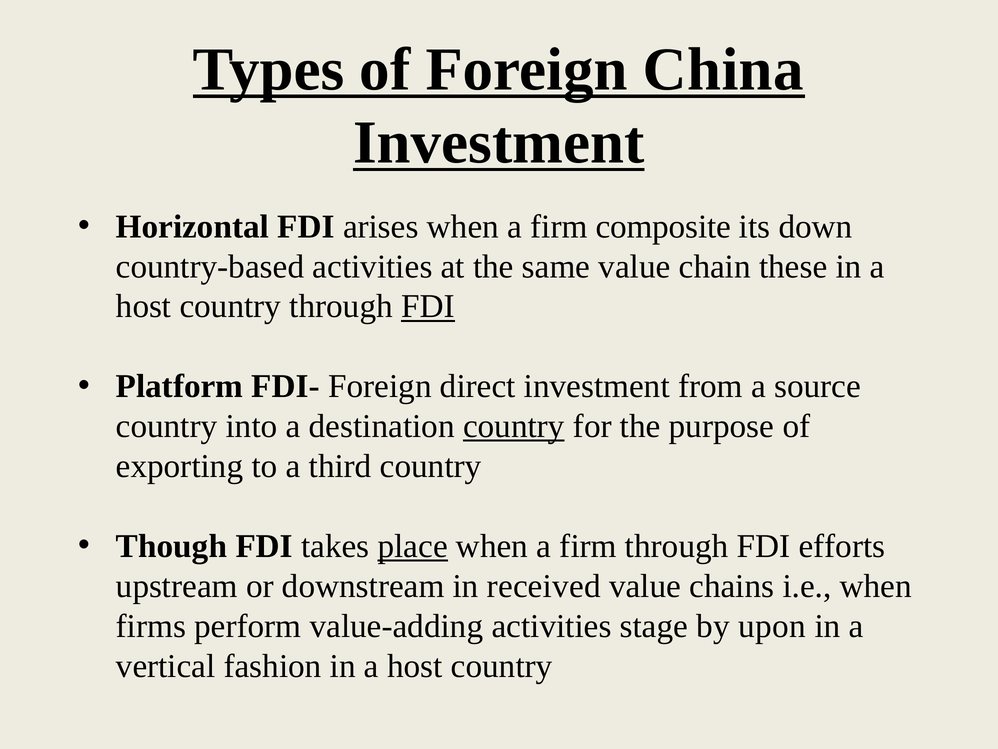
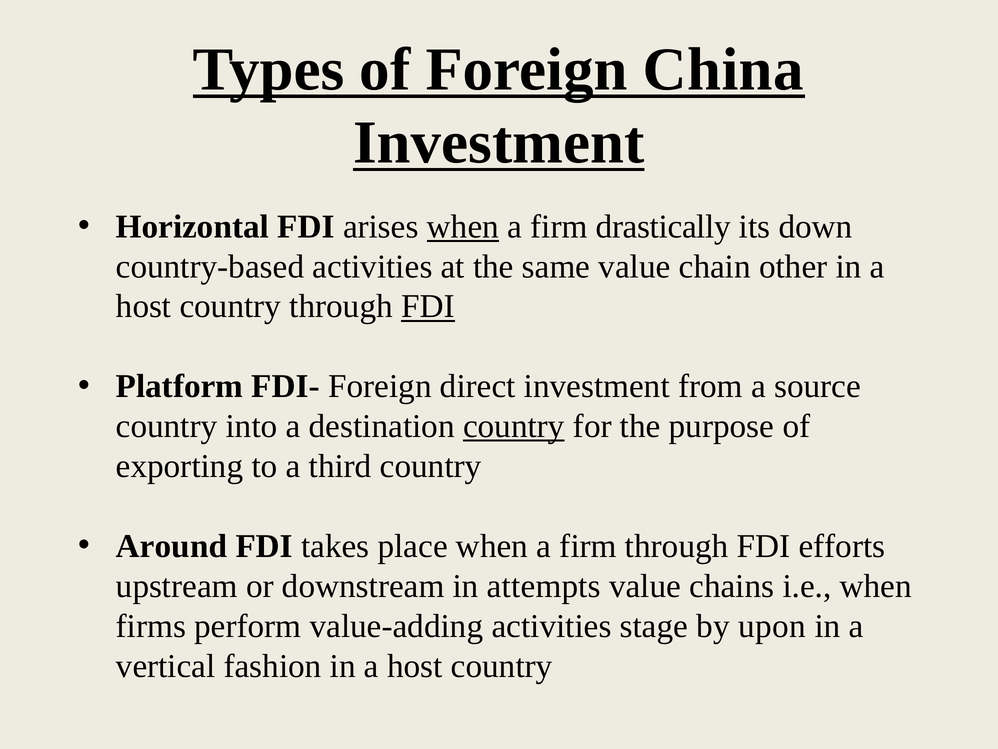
when underline: none -> present (463, 226)
composite: composite -> drastically (663, 226)
these: these -> other (793, 266)
Though: Though -> Around (171, 546)
place underline: present -> none (413, 546)
received: received -> attempts (544, 586)
